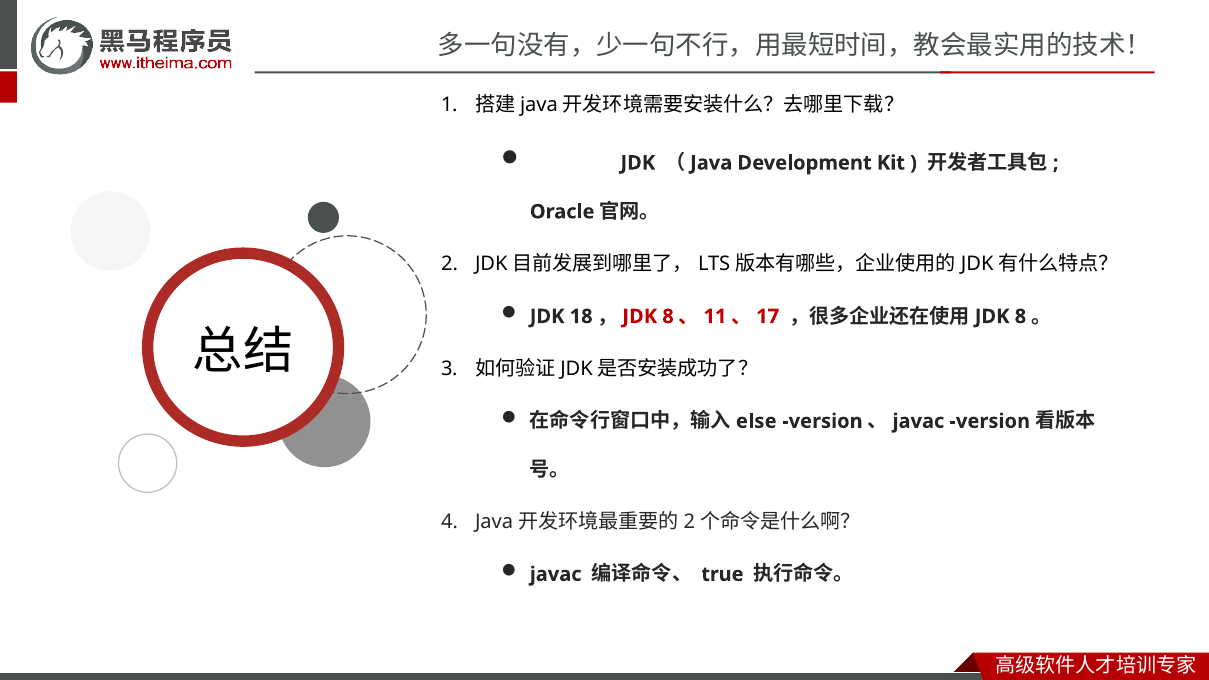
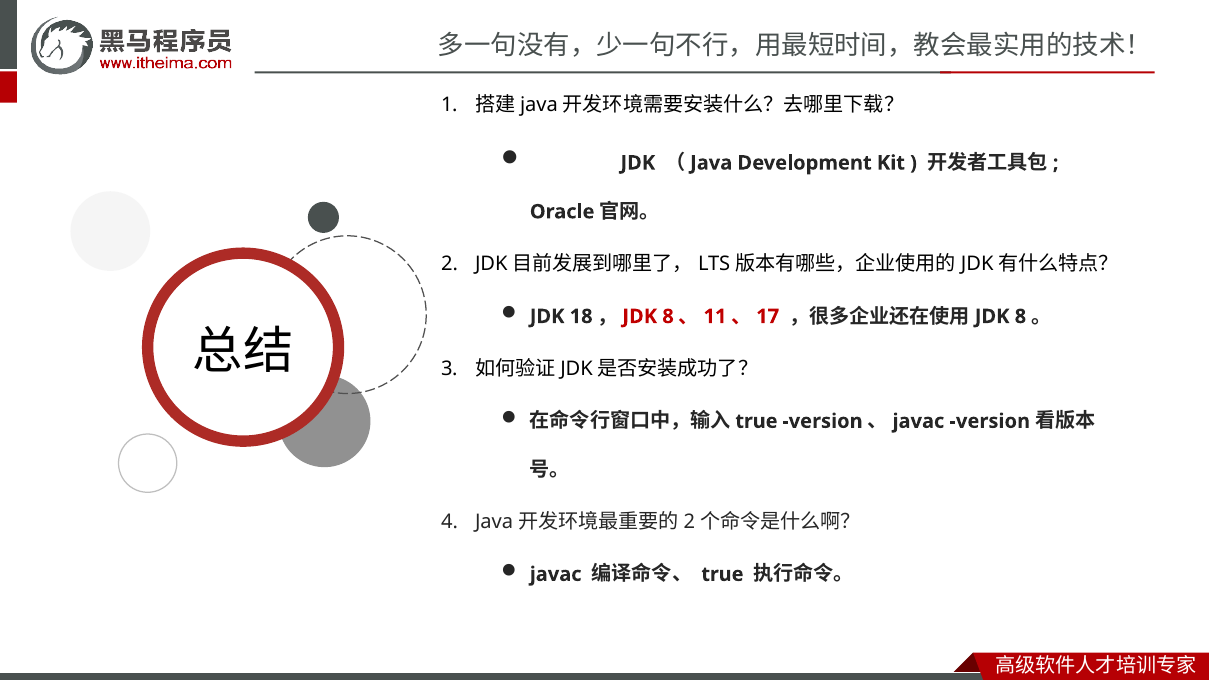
else: else -> true (756, 421)
